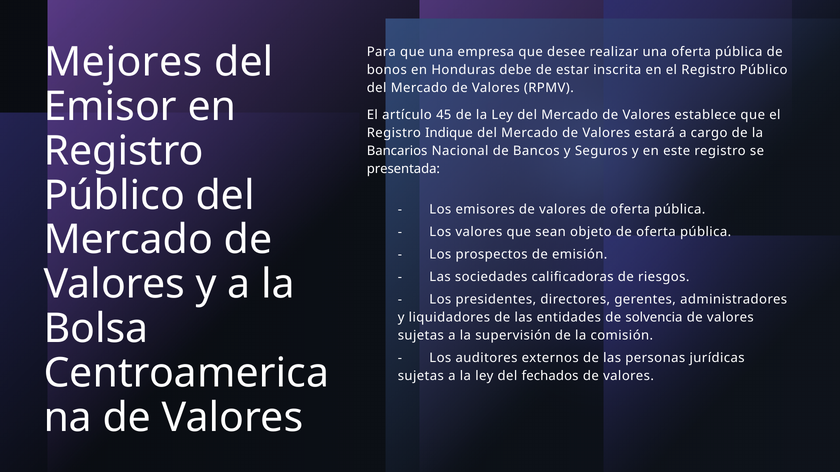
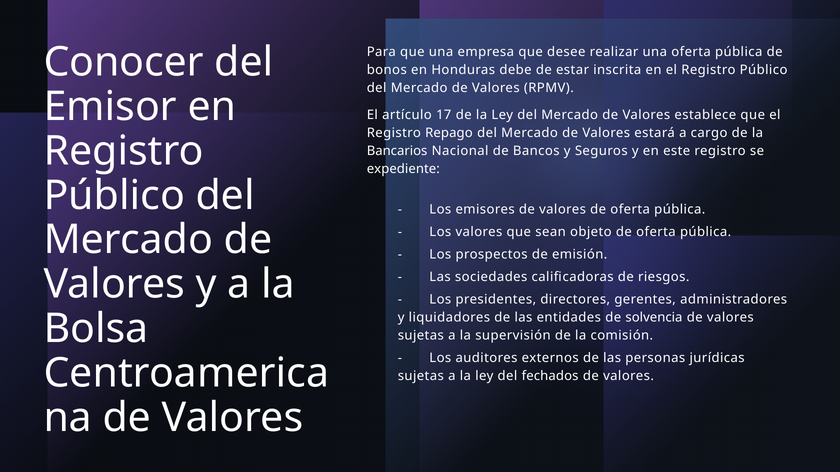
Mejores: Mejores -> Conocer (124, 62)
45: 45 -> 17 (444, 115)
Indique: Indique -> Repago (449, 133)
presentada: presentada -> expediente (403, 169)
